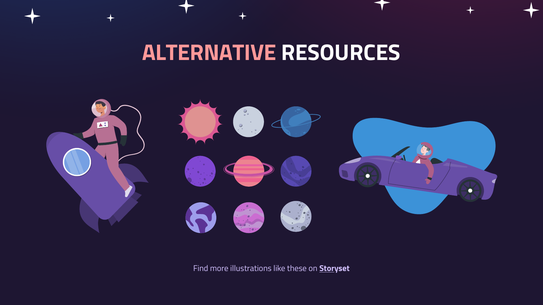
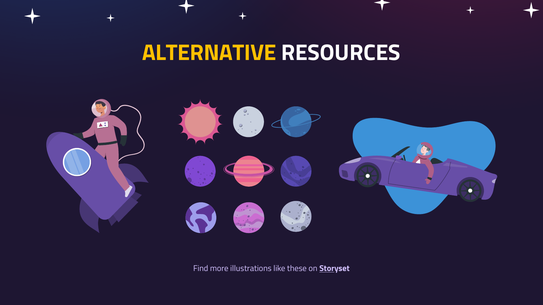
ALTERNATIVE colour: pink -> yellow (209, 53)
